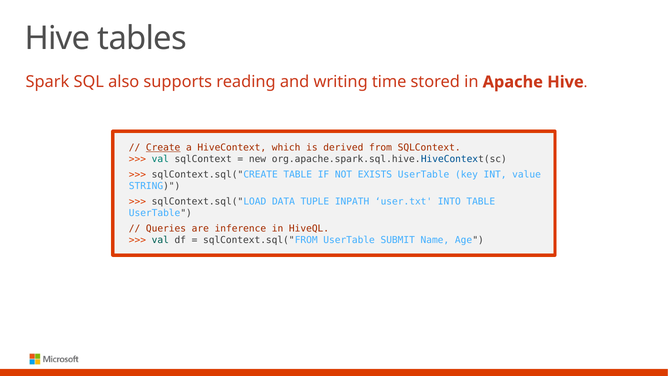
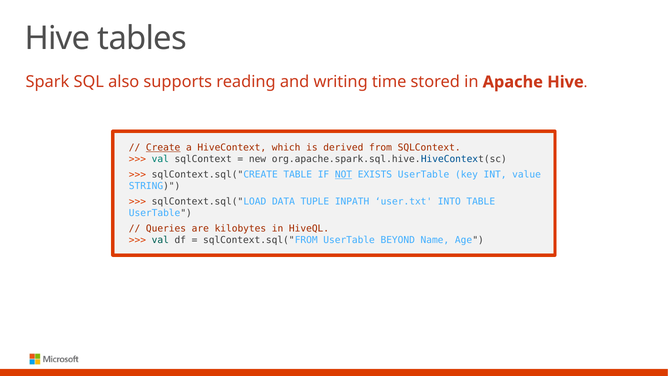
NOT underline: none -> present (344, 174)
inference: inference -> kilobytes (240, 229)
SUBMIT: SUBMIT -> BEYOND (398, 240)
